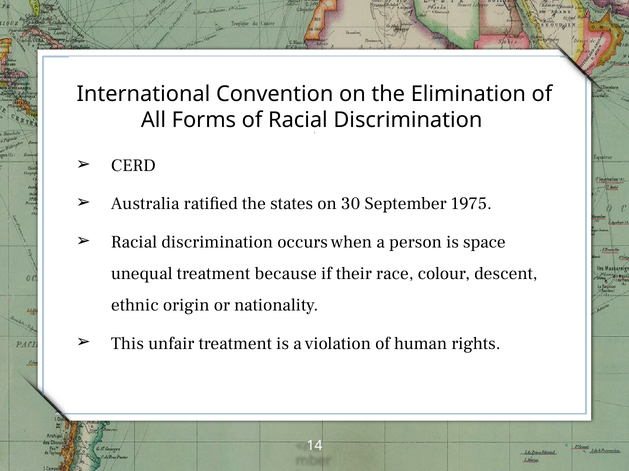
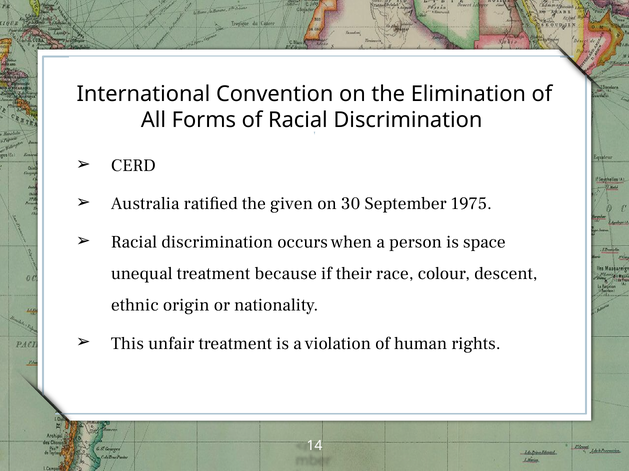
states: states -> given (292, 204)
